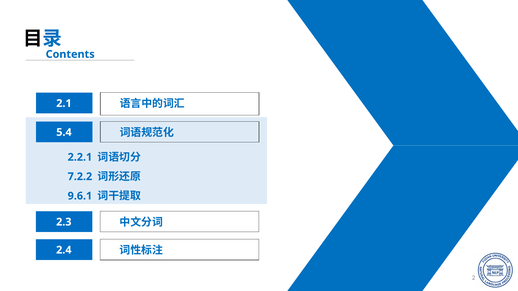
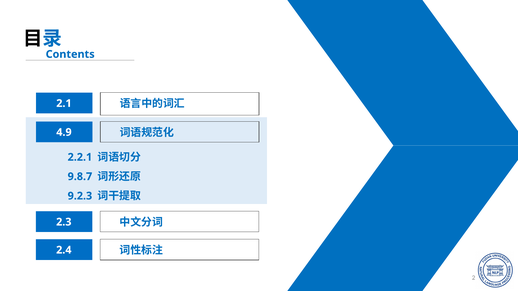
5.4: 5.4 -> 4.9 (64, 132)
7.2.2: 7.2.2 -> 9.8.7 (80, 177)
9.6.1: 9.6.1 -> 9.2.3 (80, 196)
